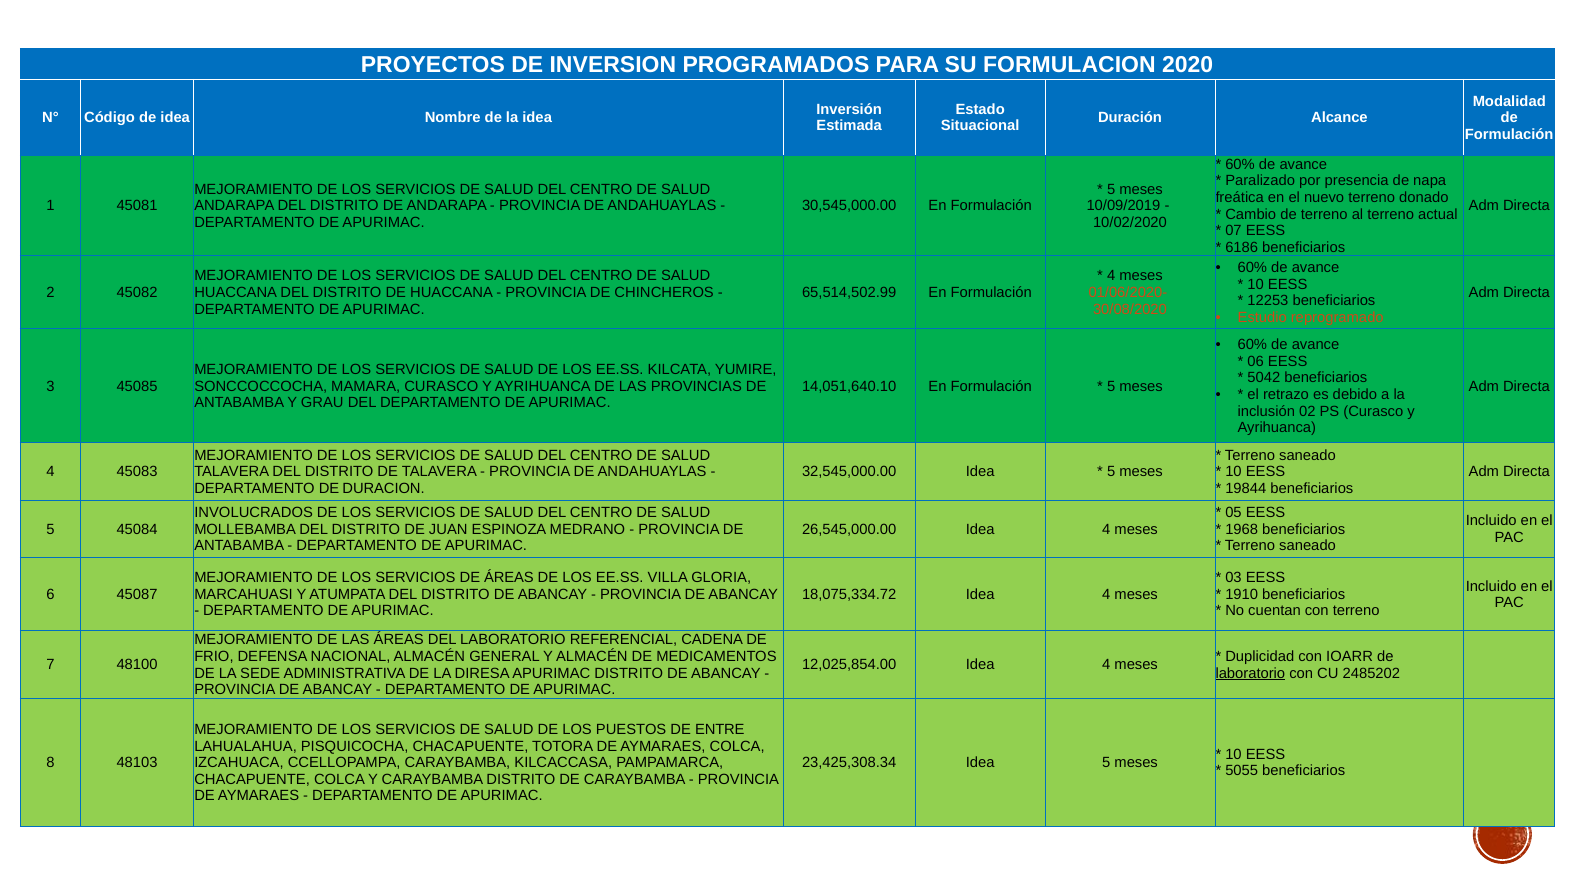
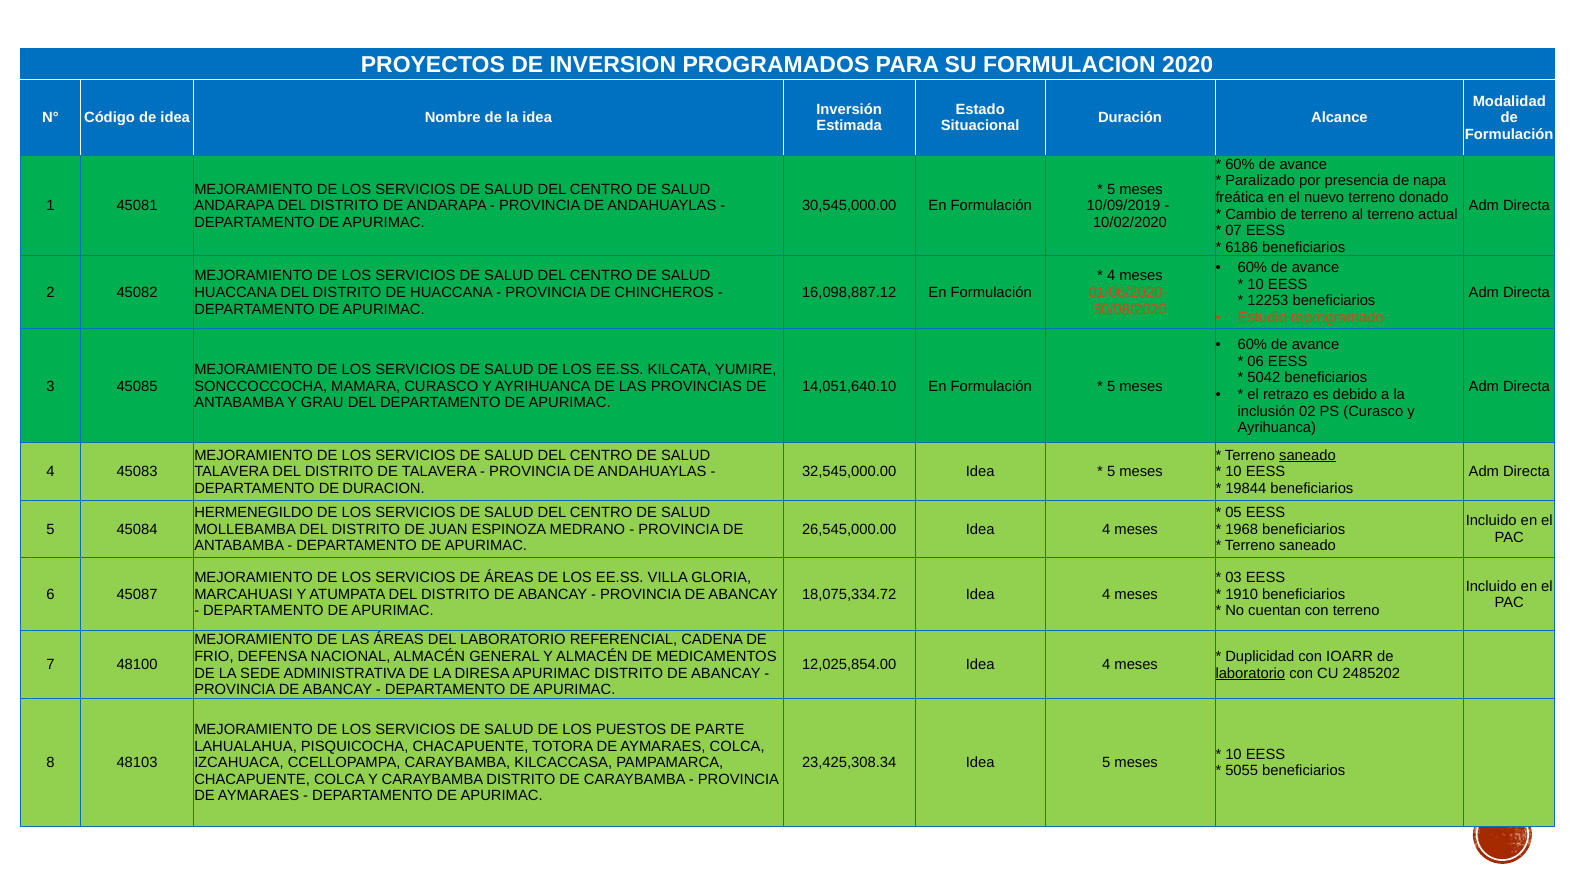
65,514,502.99: 65,514,502.99 -> 16,098,887.12 (849, 293)
saneado underline: none -> present (1307, 455)
INVOLUCRADOS: INVOLUCRADOS -> HERMENEGILDO (254, 513)
ENTRE: ENTRE -> PARTE (720, 730)
